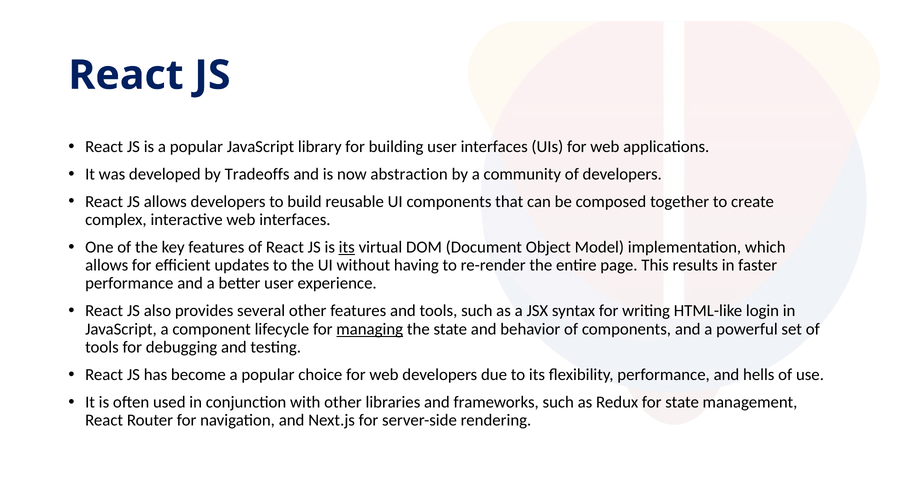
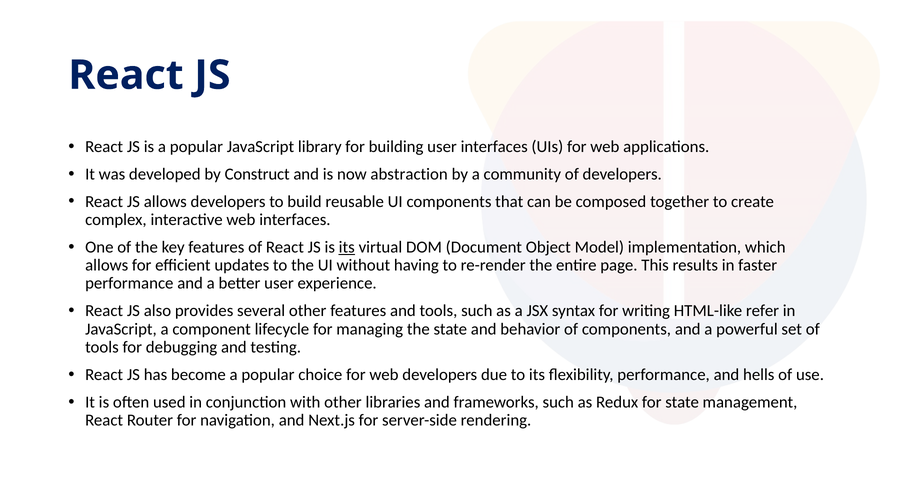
Tradeoffs: Tradeoffs -> Construct (257, 174)
login: login -> refer (763, 311)
managing underline: present -> none (370, 329)
